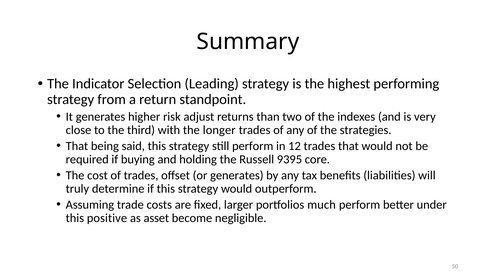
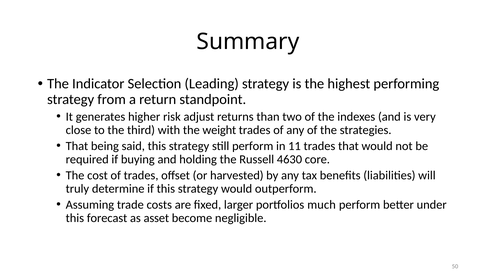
longer: longer -> weight (219, 130)
12: 12 -> 11 (295, 146)
9395: 9395 -> 4630 (289, 159)
or generates: generates -> harvested (237, 175)
positive: positive -> forecast (107, 218)
